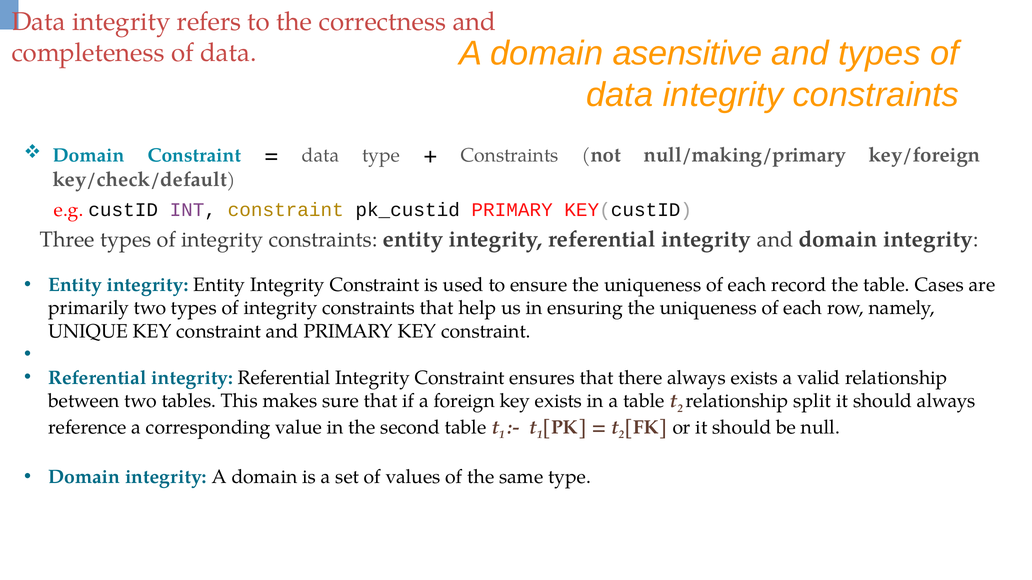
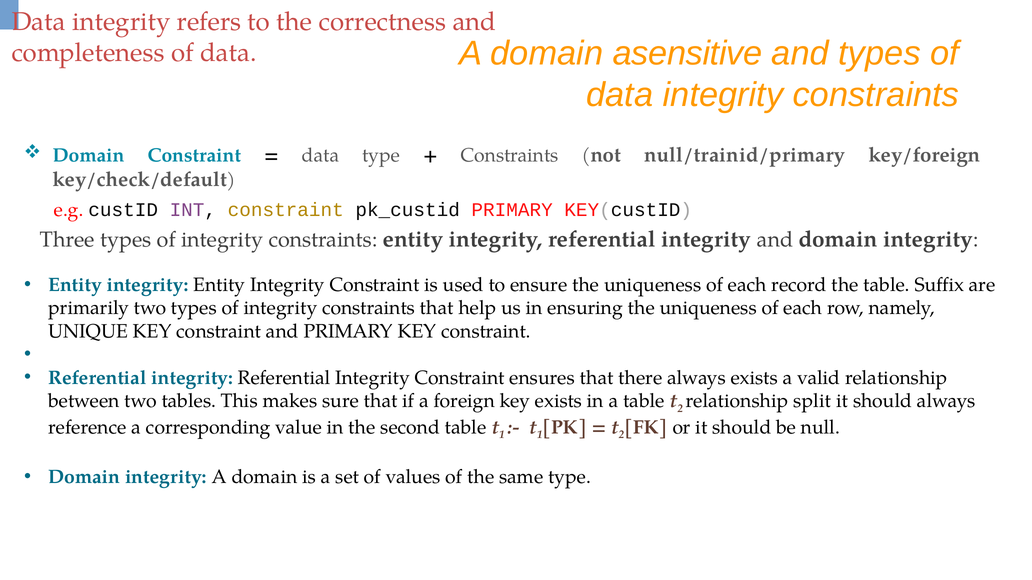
null/making/primary: null/making/primary -> null/trainid/primary (745, 155)
Cases: Cases -> Suffix (939, 285)
